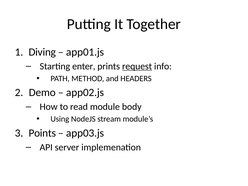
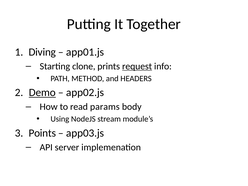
enter: enter -> clone (84, 66)
Demo underline: none -> present (42, 93)
module: module -> params (105, 107)
